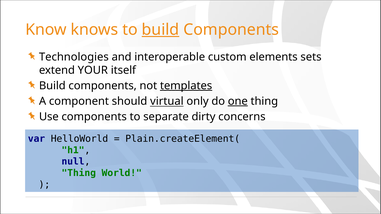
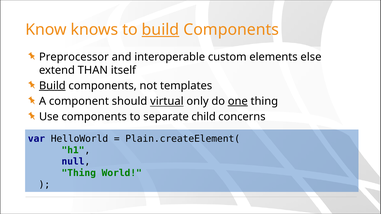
Technologies: Technologies -> Preprocessor (74, 57)
sets: sets -> else (311, 57)
YOUR: YOUR -> THAN (93, 70)
Build underline: none -> present (52, 86)
templates underline: present -> none (186, 86)
dirty: dirty -> child (204, 117)
